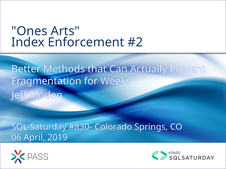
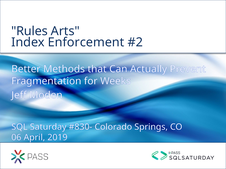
Ones: Ones -> Rules (29, 31)
